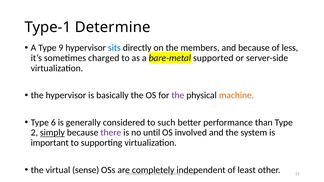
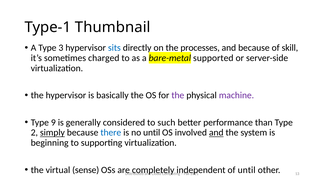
Determine: Determine -> Thumbnail (113, 27)
9: 9 -> 3 (61, 48)
members: members -> processes (200, 48)
less: less -> skill (290, 48)
machine colour: orange -> purple (236, 95)
6: 6 -> 9 (53, 123)
there colour: purple -> blue (111, 133)
and underline: none -> present (216, 133)
important: important -> beginning (50, 143)
of least: least -> until (247, 170)
